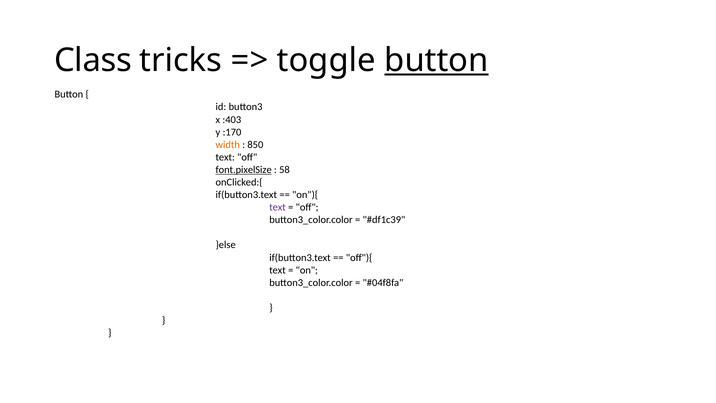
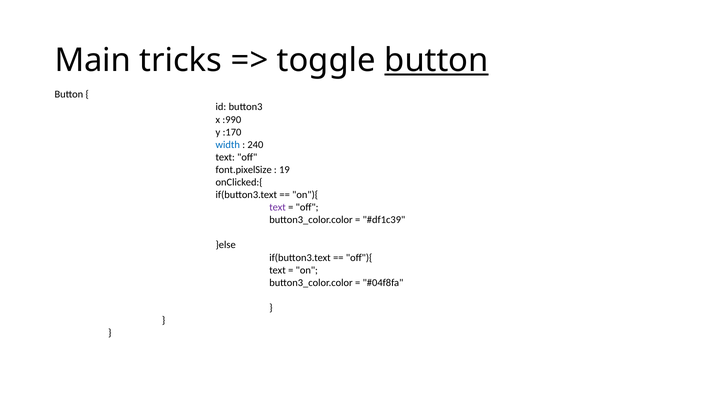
Class: Class -> Main (93, 60)
:403: :403 -> :990 (232, 119)
width colour: orange -> blue (228, 145)
850: 850 -> 240 (255, 145)
font.pixelSize underline: present -> none (244, 170)
58: 58 -> 19 (284, 170)
